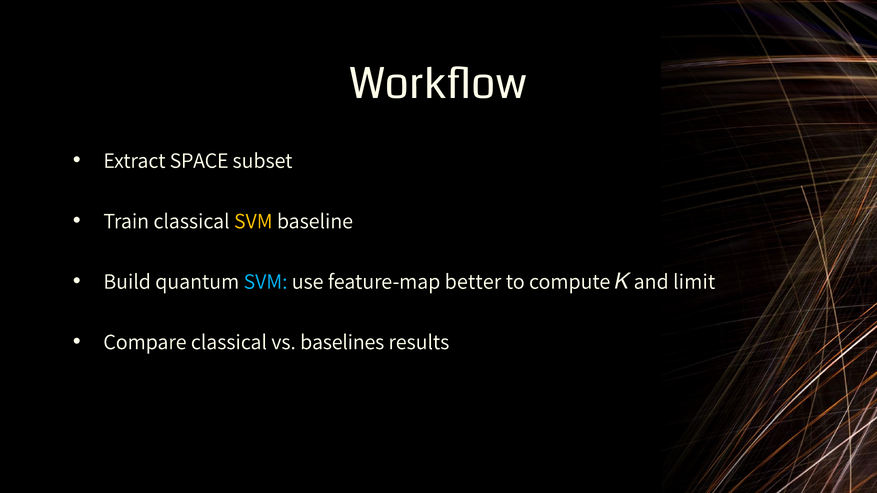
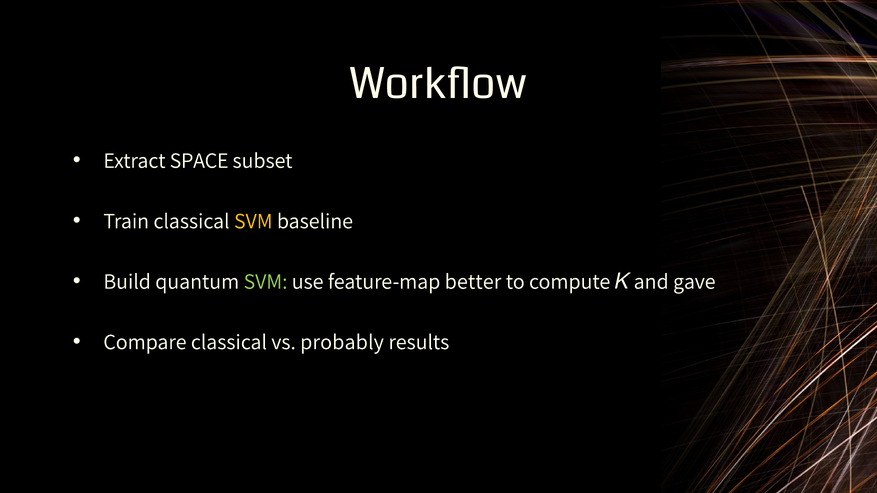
SVM colour: light blue -> light green (266, 282)
limit: limit -> gave (694, 282)
baselines: baselines -> probably (342, 342)
